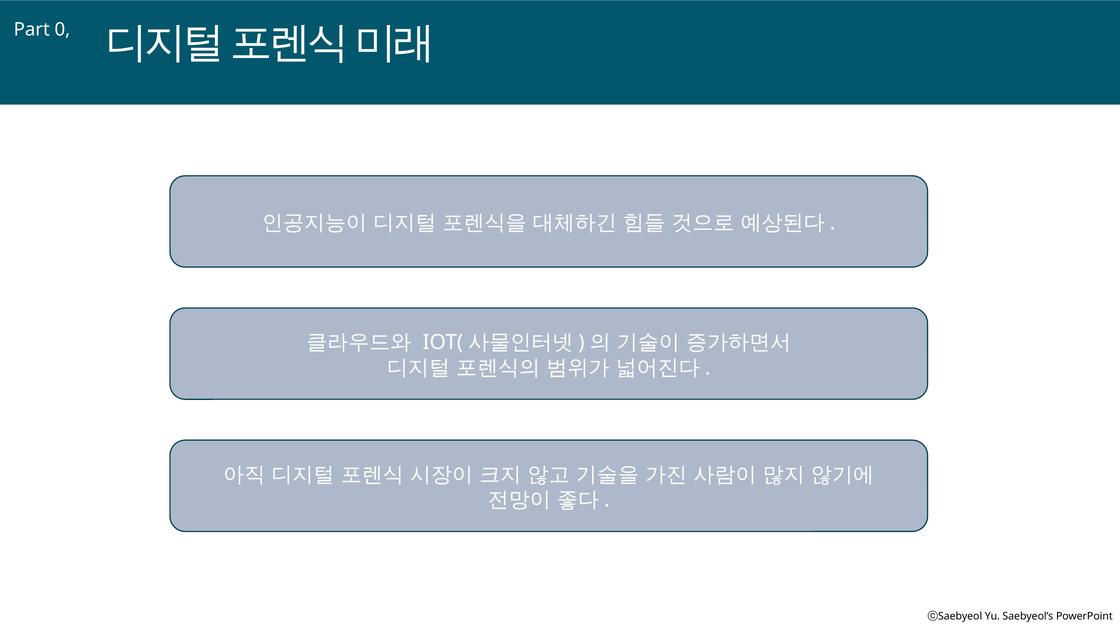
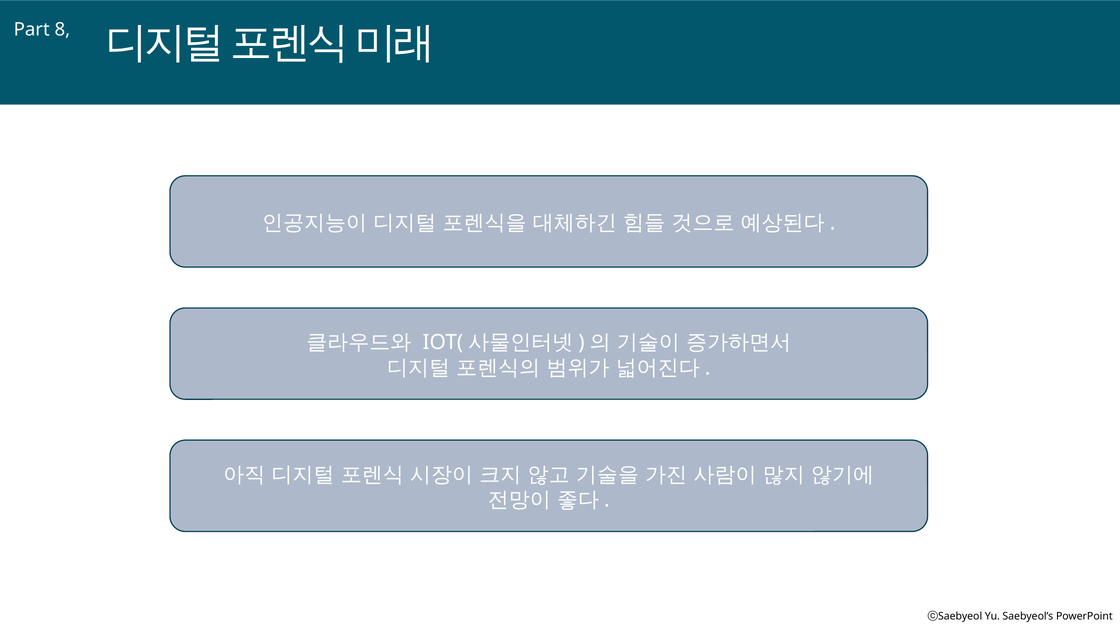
0: 0 -> 8 (62, 30)
